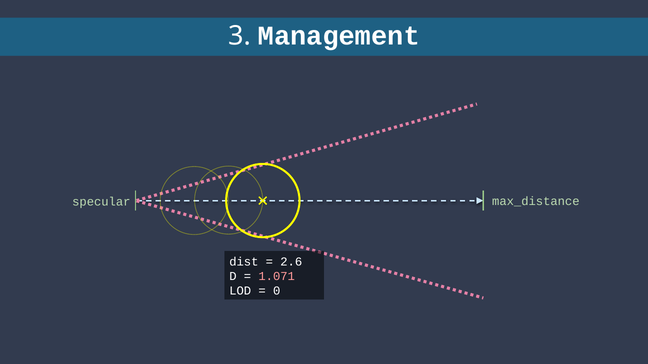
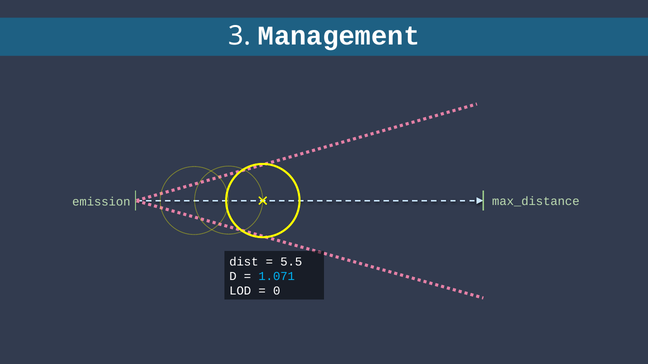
specular: specular -> emission (101, 202)
2.6: 2.6 -> 5.5 (291, 262)
1.071 colour: pink -> light blue (277, 276)
